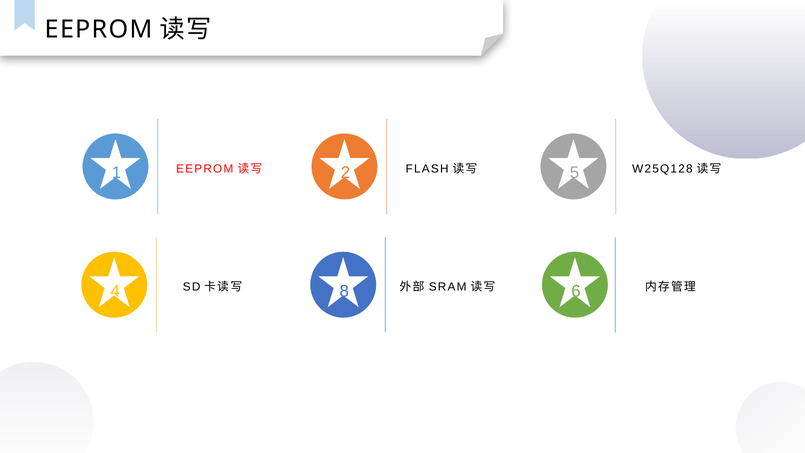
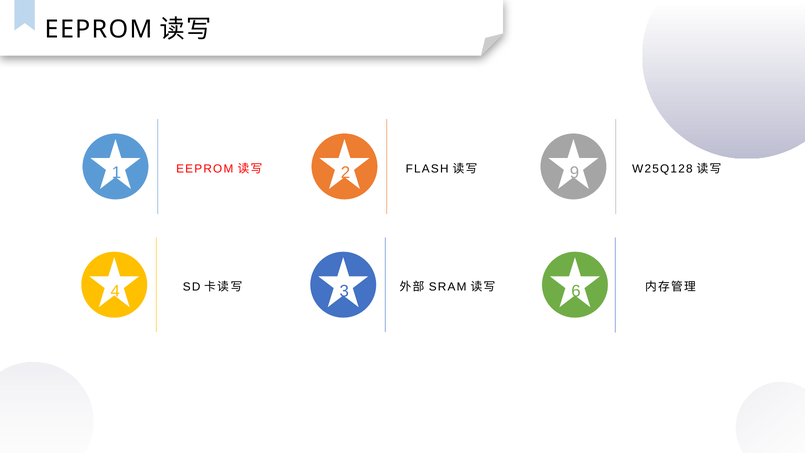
5: 5 -> 9 (574, 173)
8: 8 -> 3 (344, 291)
